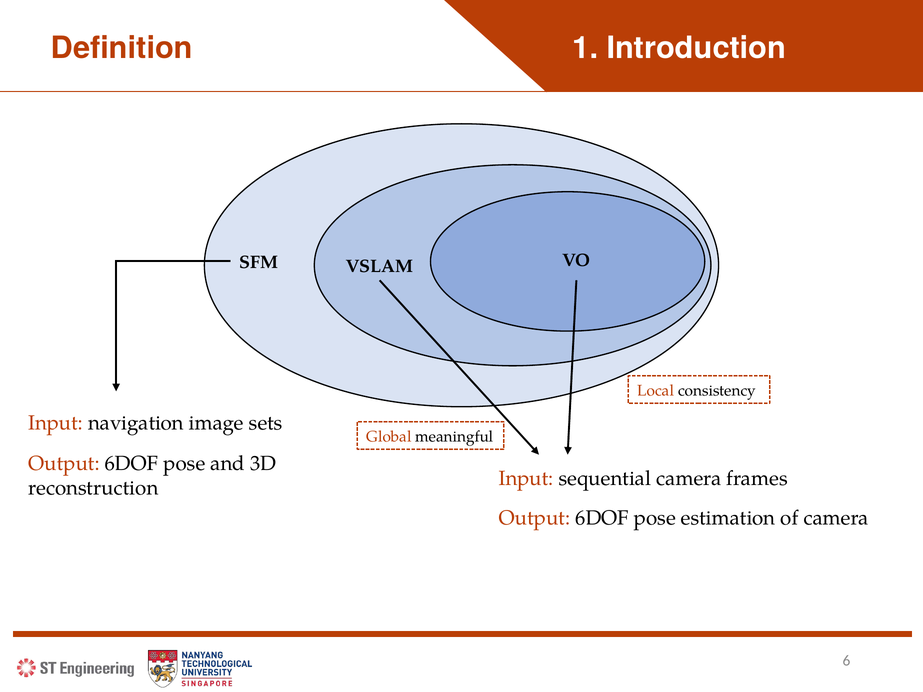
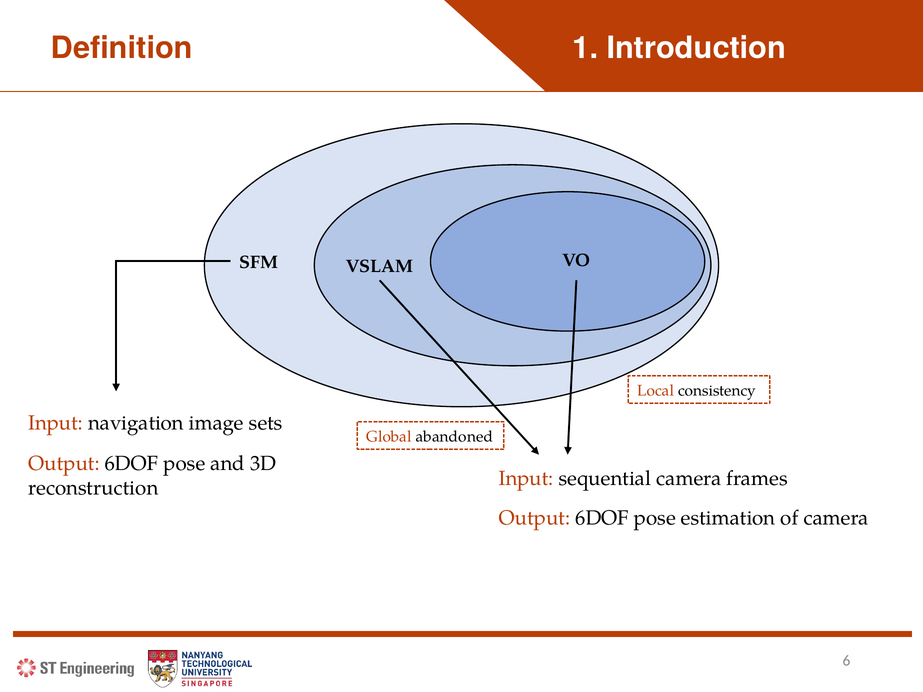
meaningful: meaningful -> abandoned (454, 437)
